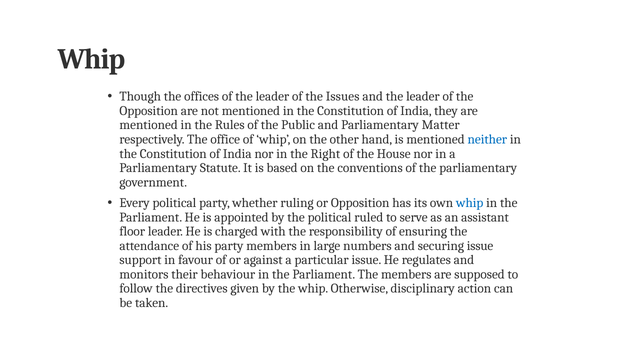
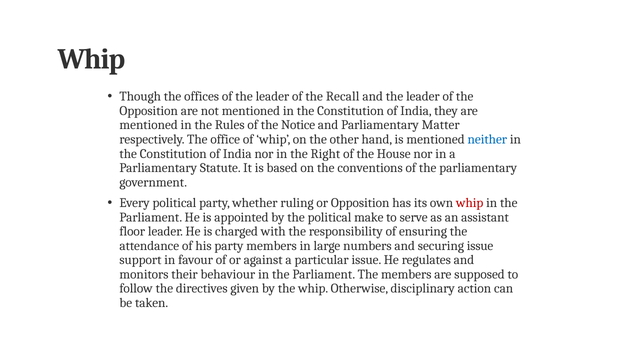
Issues: Issues -> Recall (343, 97)
Public: Public -> Notice (298, 125)
whip colour: blue -> red (470, 203)
ruled: ruled -> make (369, 217)
